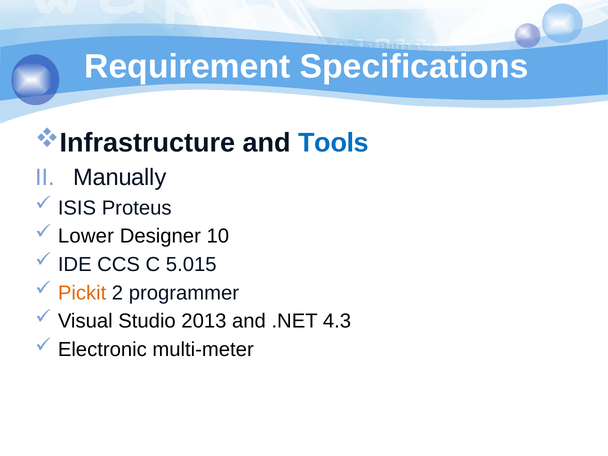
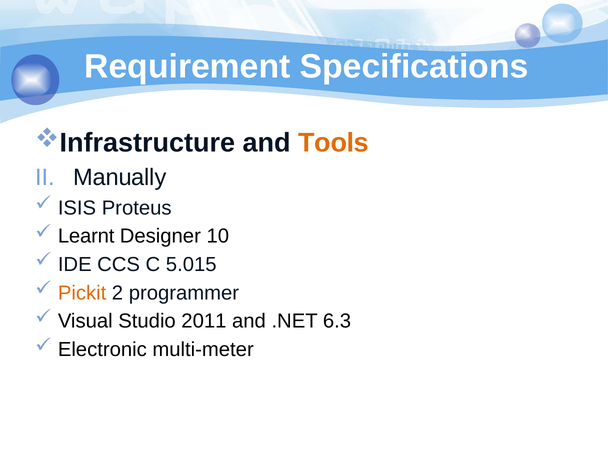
Tools colour: blue -> orange (334, 143)
Lower: Lower -> Learnt (86, 236)
2013: 2013 -> 2011 (204, 321)
4.3: 4.3 -> 6.3 (337, 321)
